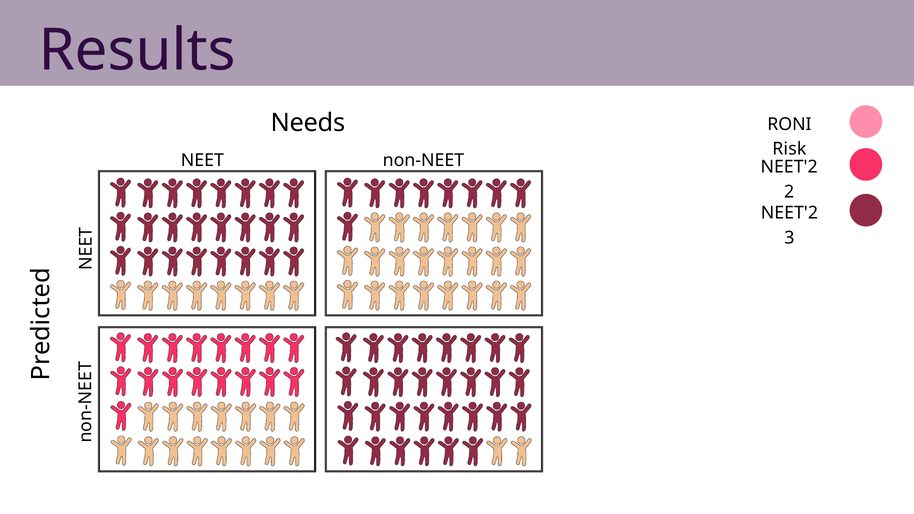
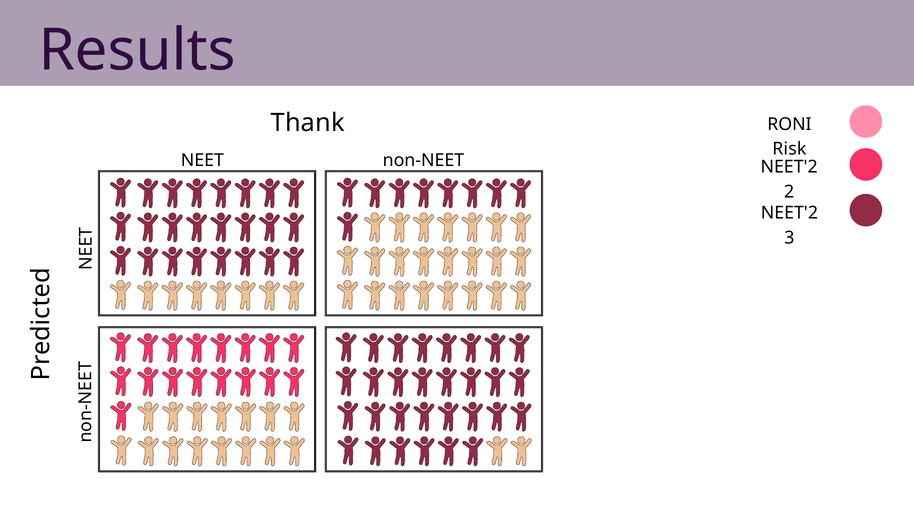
Needs: Needs -> Thank (308, 123)
